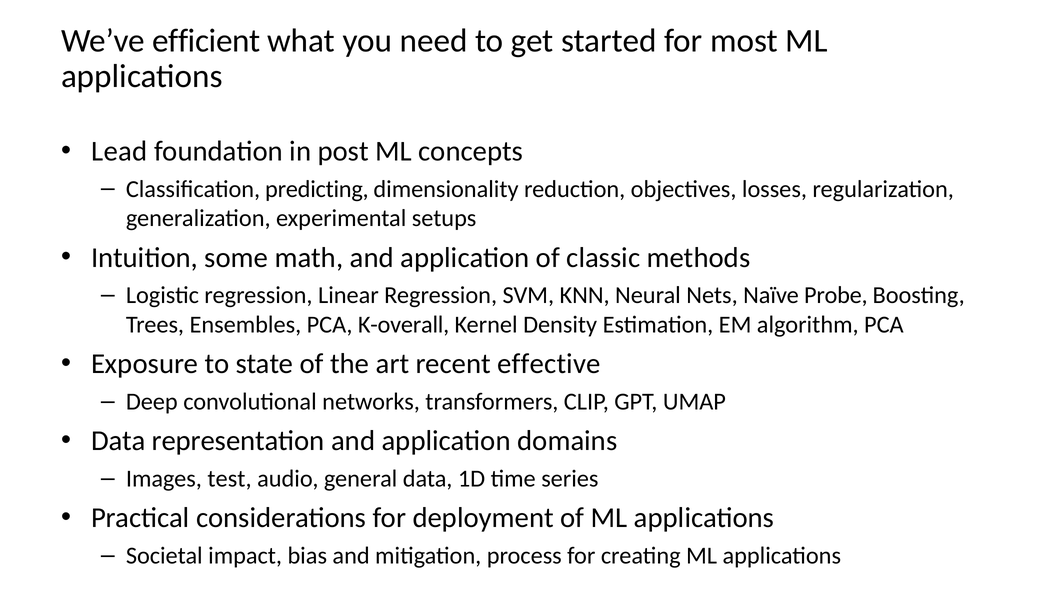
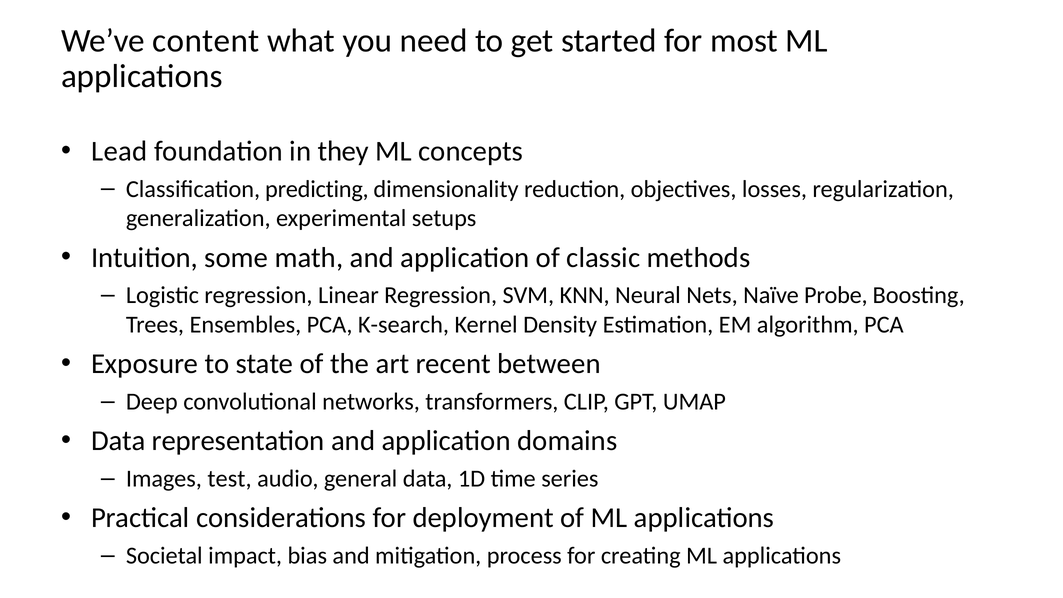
efficient: efficient -> content (206, 41)
post: post -> they (343, 151)
K-overall: K-overall -> K-search (403, 325)
effective: effective -> between (549, 364)
